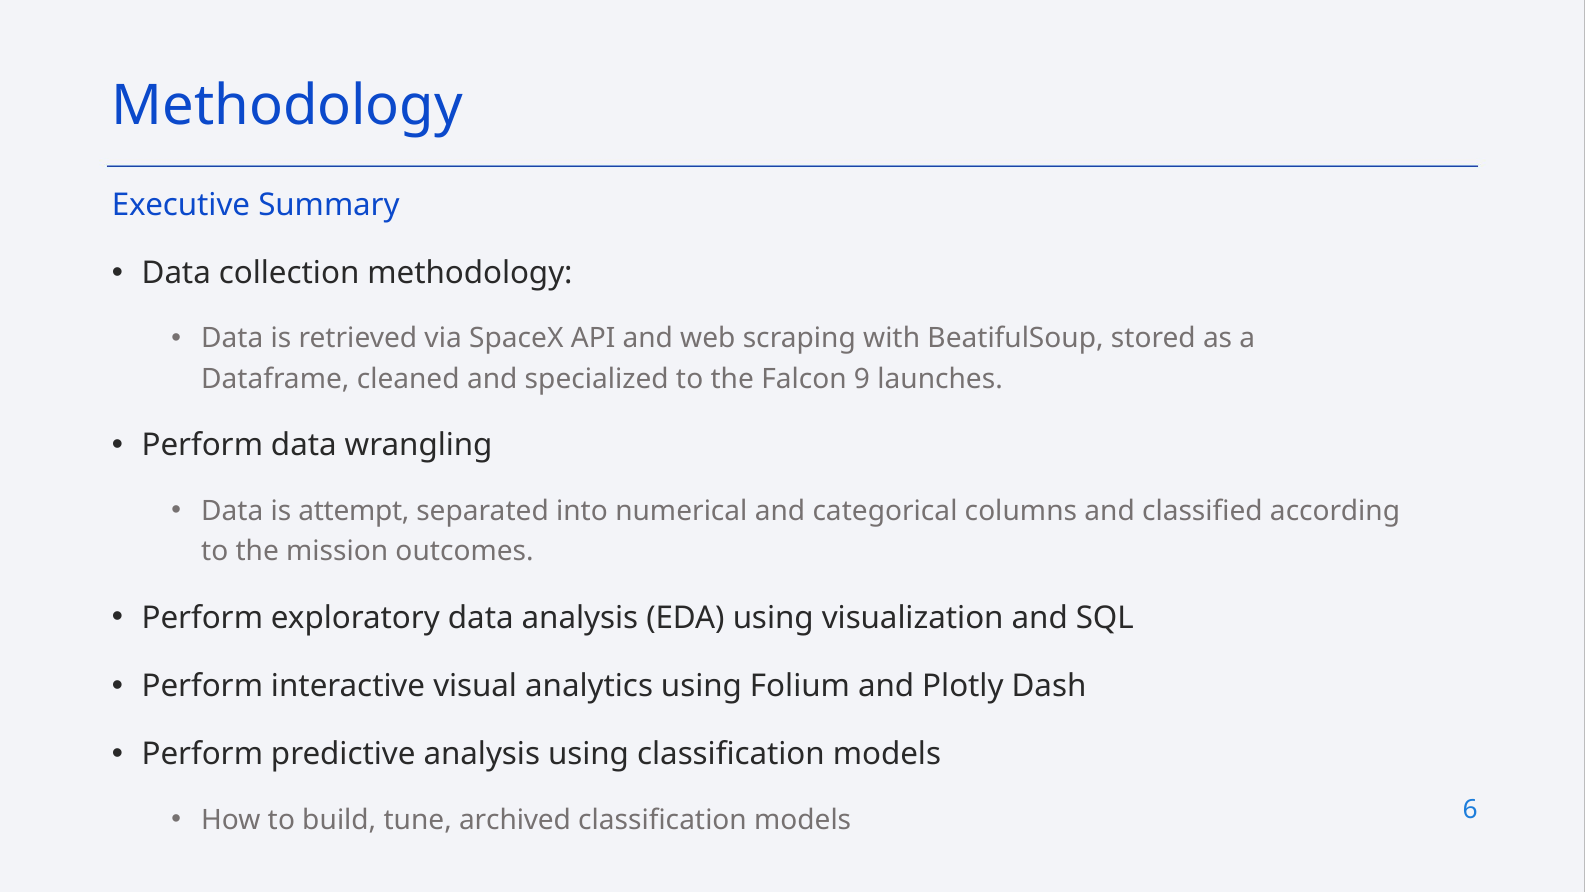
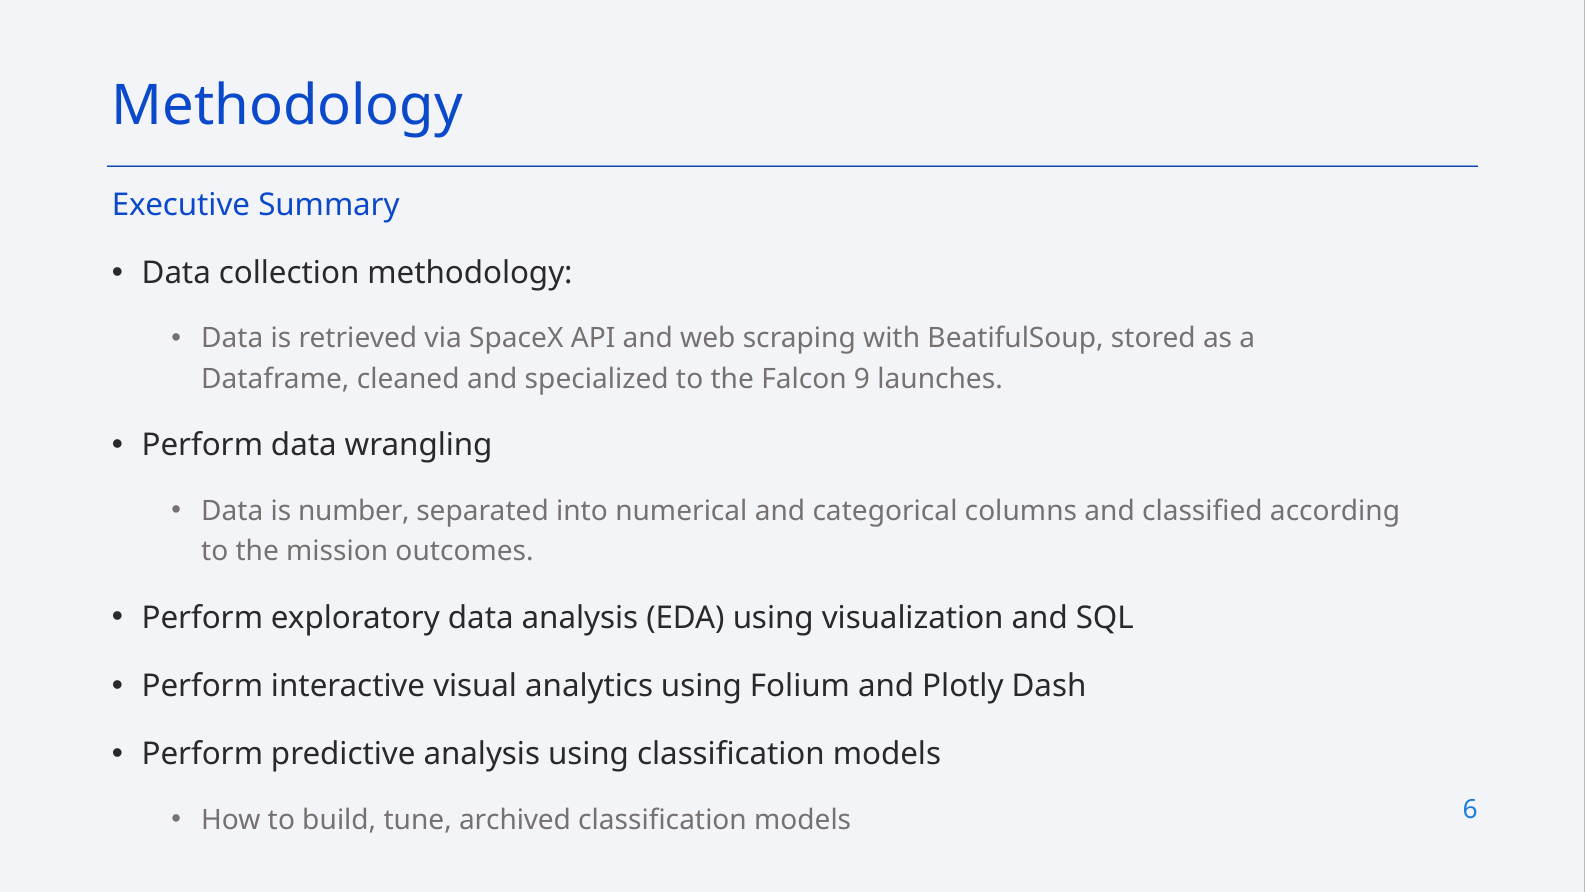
attempt: attempt -> number (354, 511)
